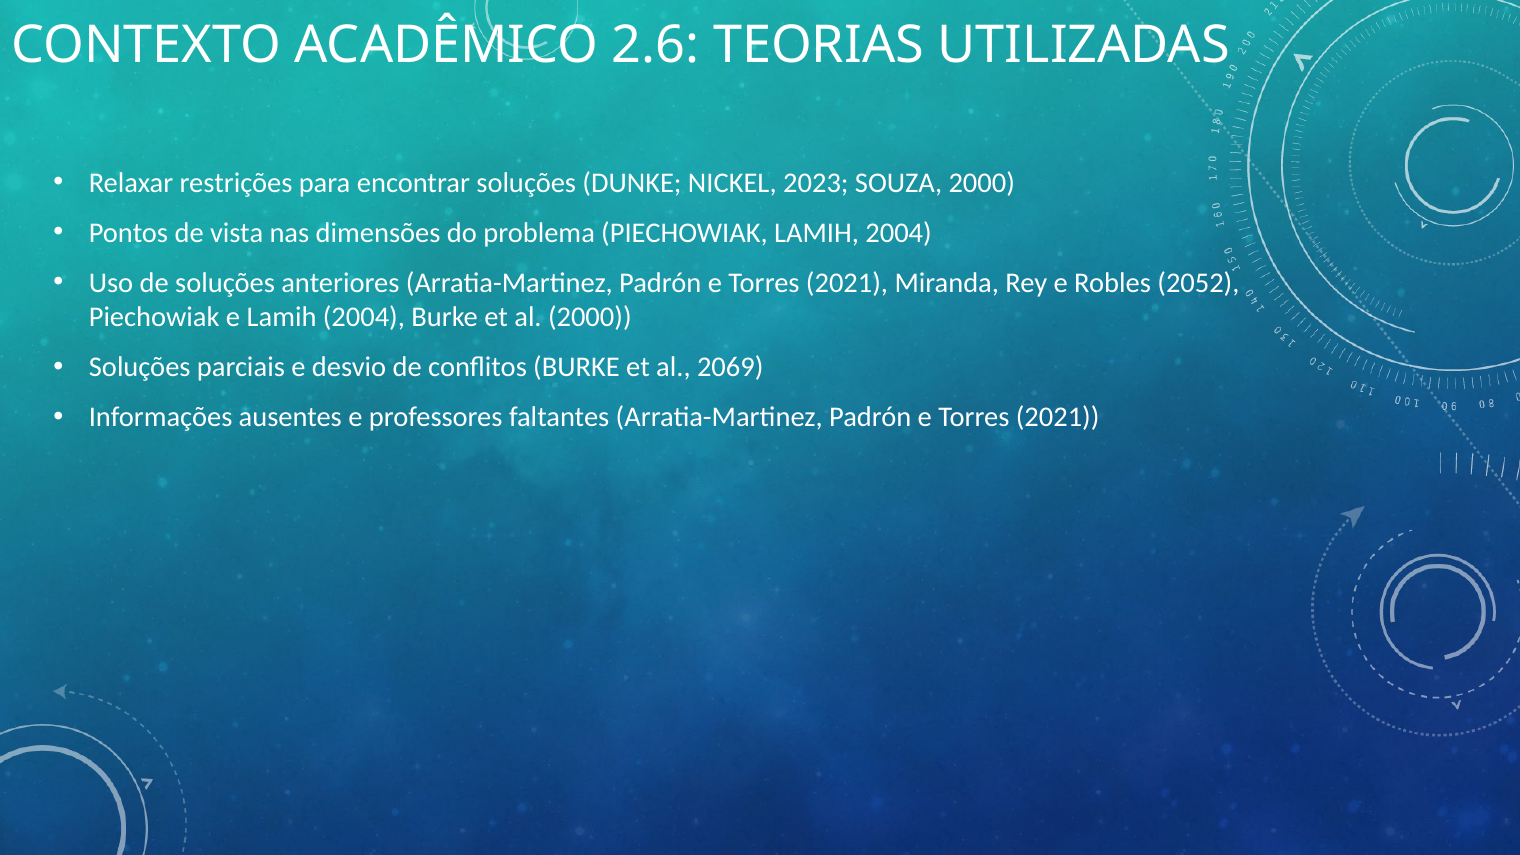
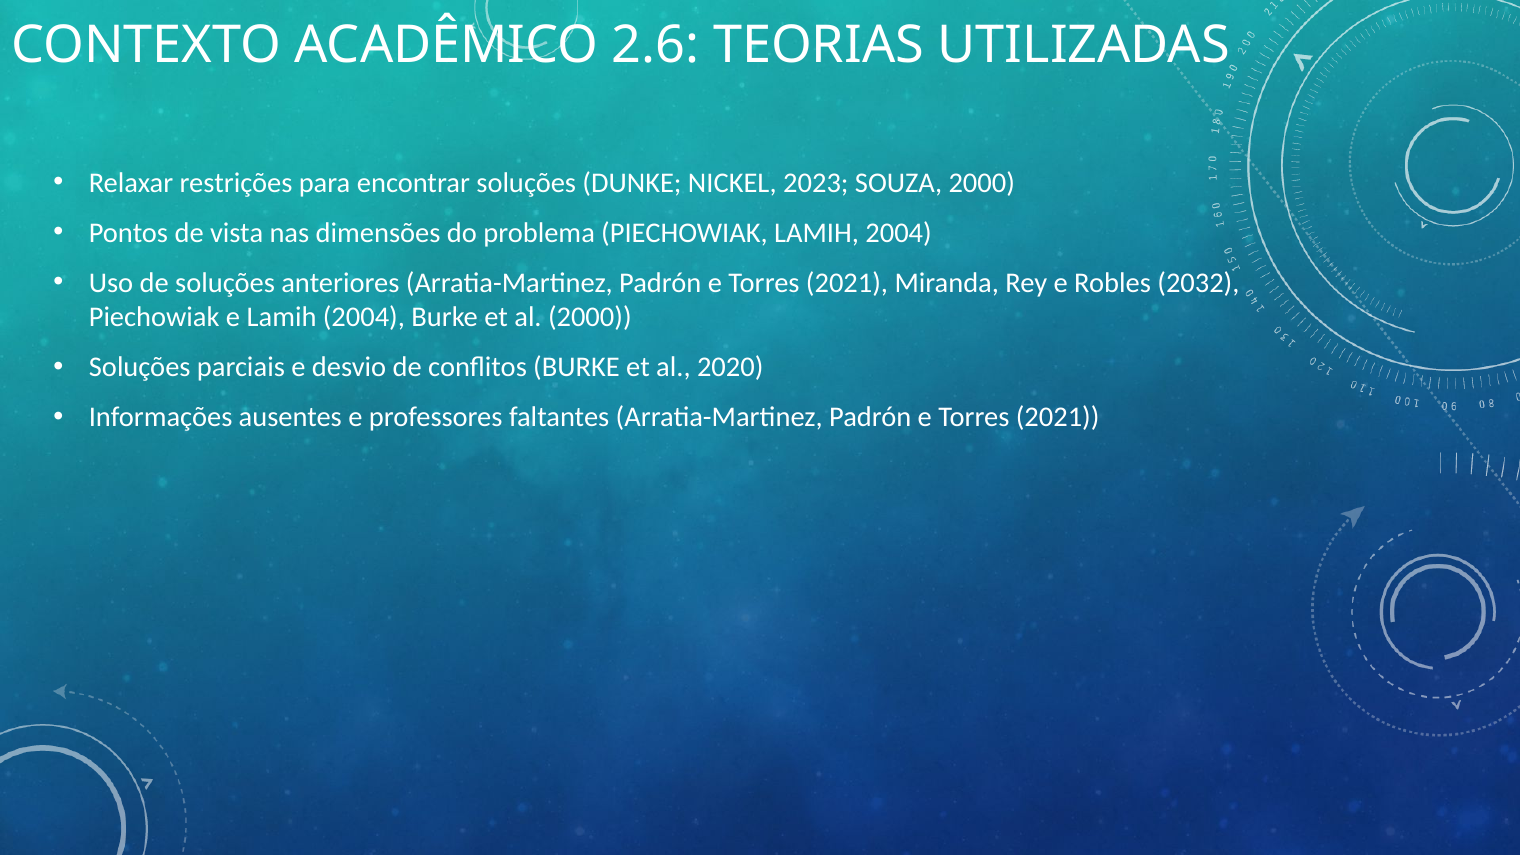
2052: 2052 -> 2032 (1198, 283)
2069: 2069 -> 2020 (730, 367)
